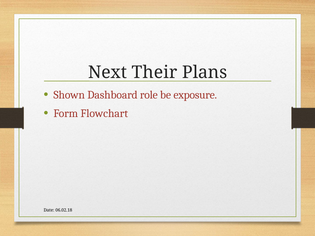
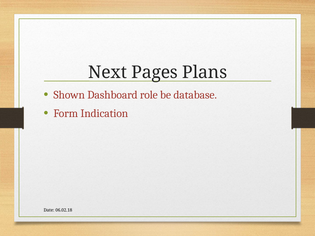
Their: Their -> Pages (155, 72)
exposure: exposure -> database (195, 95)
Flowchart: Flowchart -> Indication (104, 113)
